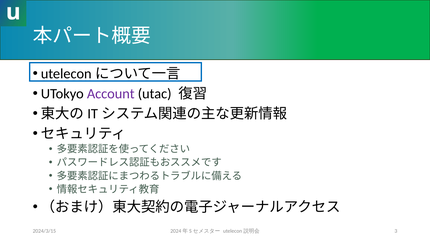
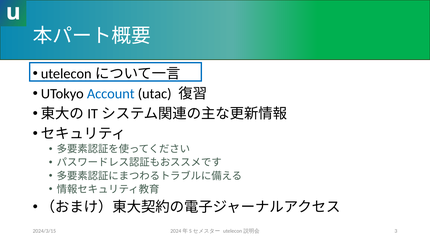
Account colour: purple -> blue (111, 94)
